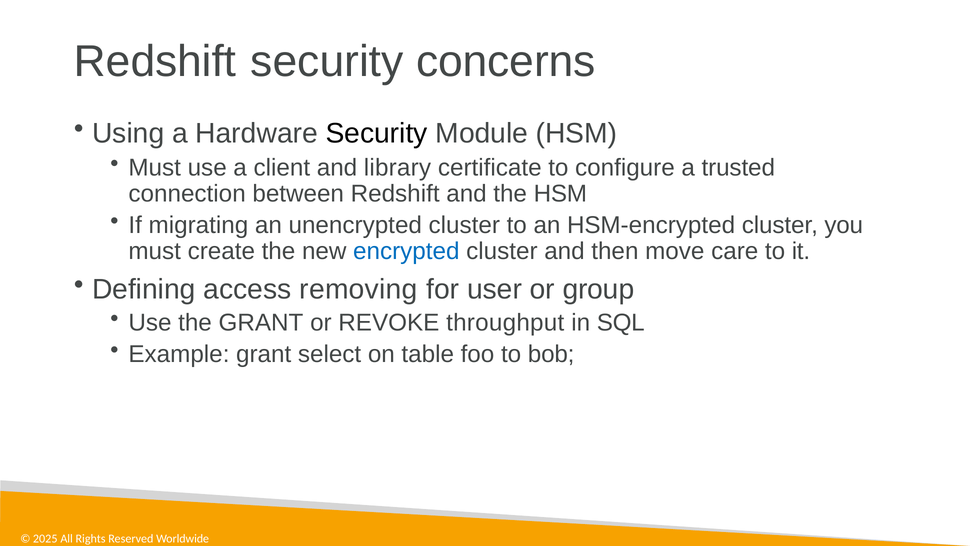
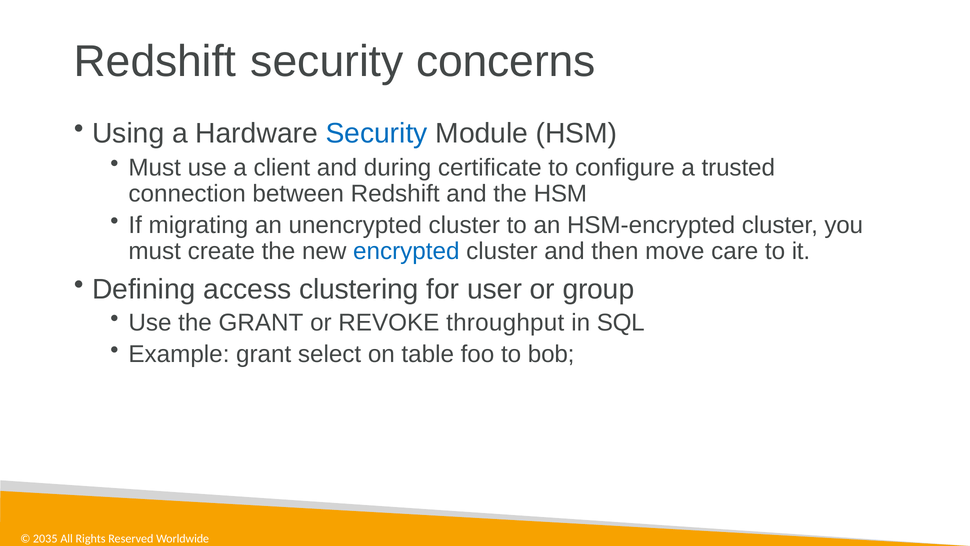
Security colour: black -> blue (377, 133)
library: library -> during (398, 167)
removing: removing -> clustering (359, 289)
2025: 2025 -> 2035 (45, 538)
